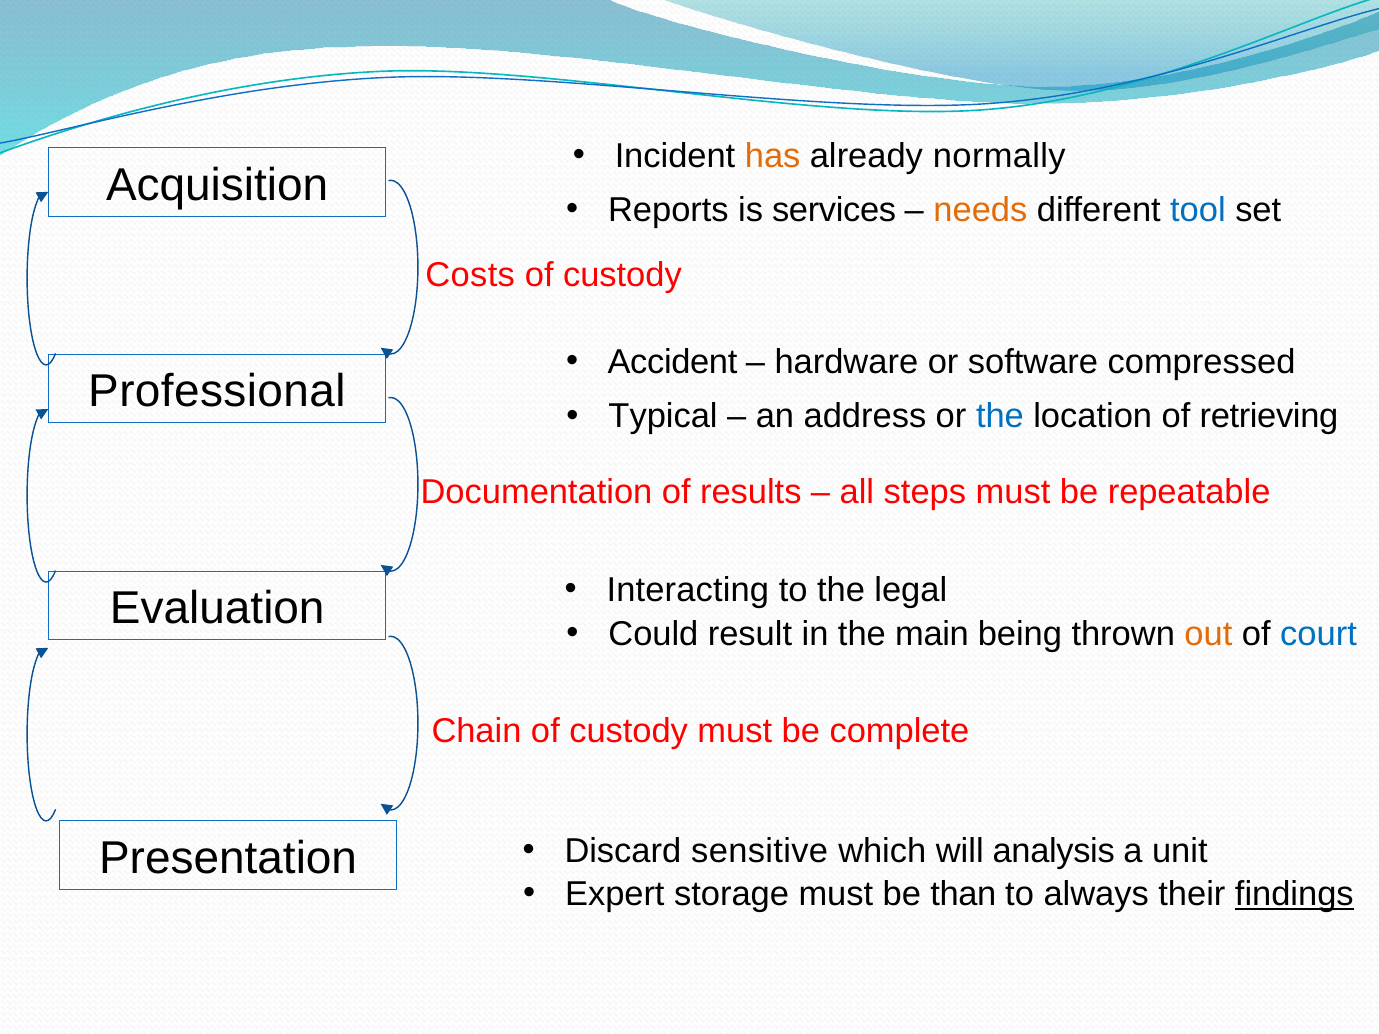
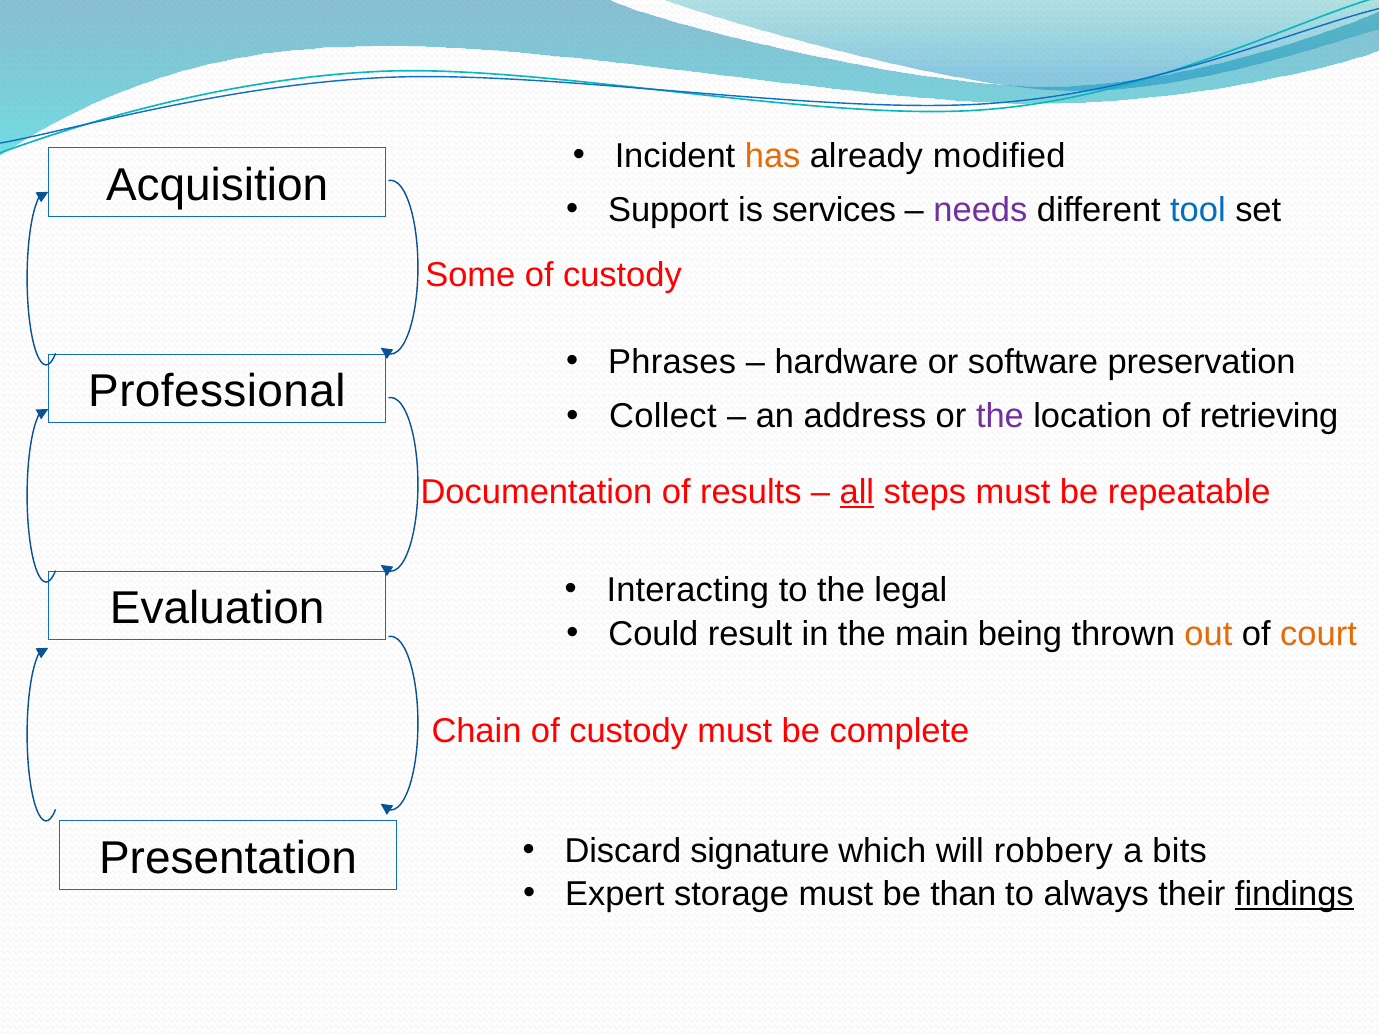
normally: normally -> modified (999, 156)
Reports: Reports -> Support (668, 210)
needs colour: orange -> purple (980, 210)
Costs: Costs -> Some (470, 275)
Accident: Accident -> Phrases (672, 362)
compressed: compressed -> preservation (1202, 362)
Typical: Typical -> Collect (663, 417)
the colour: blue -> purple (1000, 417)
all underline: none -> present (857, 493)
court colour: blue -> orange (1319, 634)
sensitive: sensitive -> signature (760, 851)
analysis: analysis -> robbery (1053, 851)
unit: unit -> bits (1180, 851)
